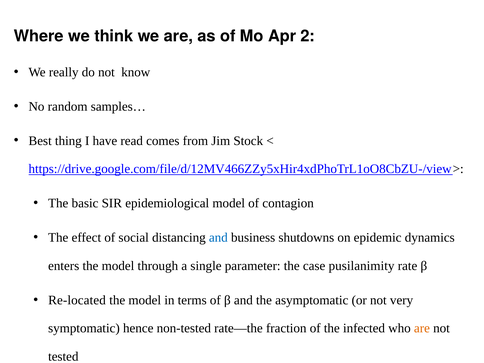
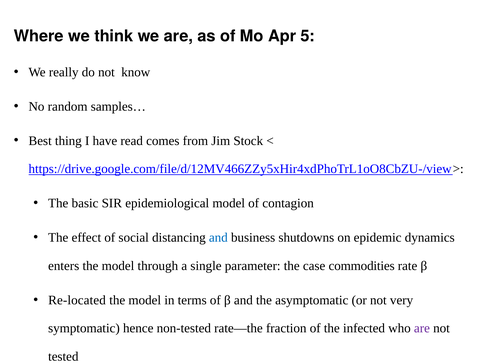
2: 2 -> 5 (308, 36)
pusilanimity: pusilanimity -> commodities (362, 266)
are colour: orange -> purple (422, 328)
